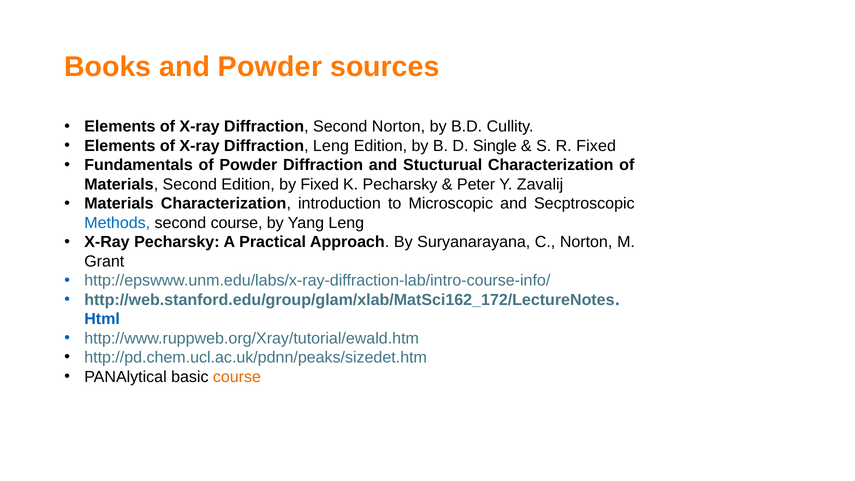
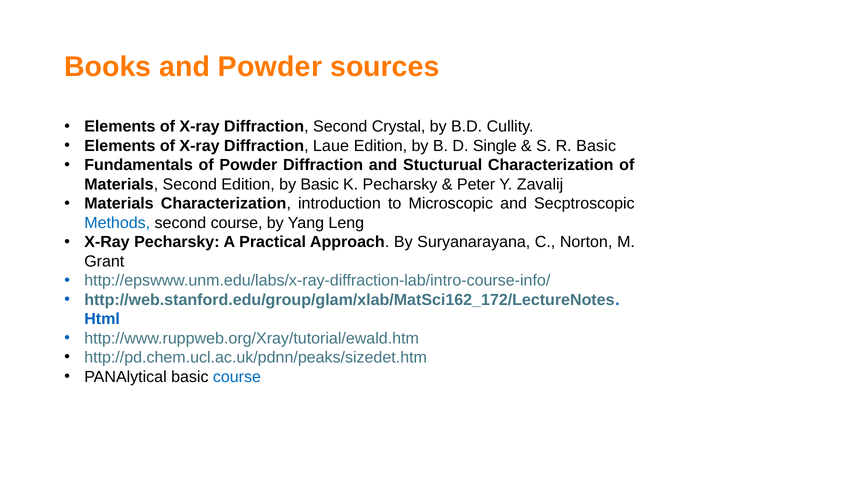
Second Norton: Norton -> Crystal (399, 127)
Diffraction Leng: Leng -> Laue (331, 146)
R Fixed: Fixed -> Basic (596, 146)
by Fixed: Fixed -> Basic (320, 184)
course colour: orange -> blue (237, 377)
